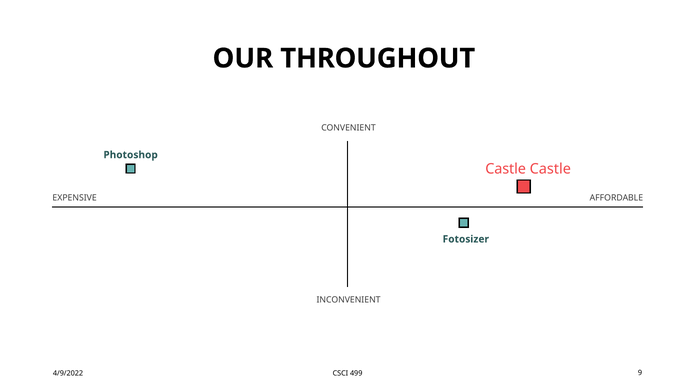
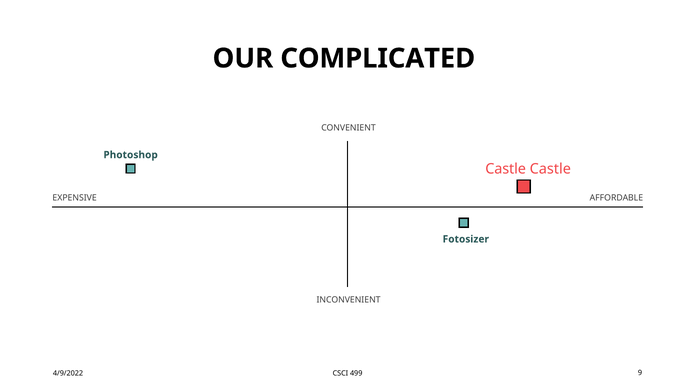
THROUGHOUT: THROUGHOUT -> COMPLICATED (378, 58)
